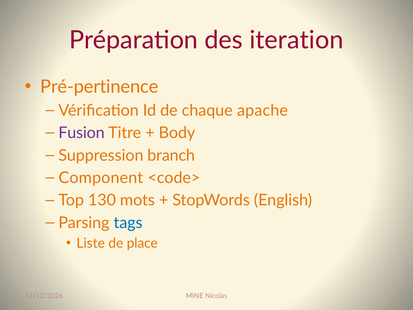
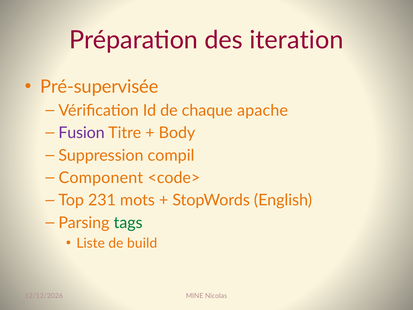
Pré-pertinence: Pré-pertinence -> Pré-supervisée (99, 87)
branch: branch -> compil (171, 155)
130: 130 -> 231 (102, 200)
tags colour: blue -> green (128, 223)
place: place -> build (142, 243)
